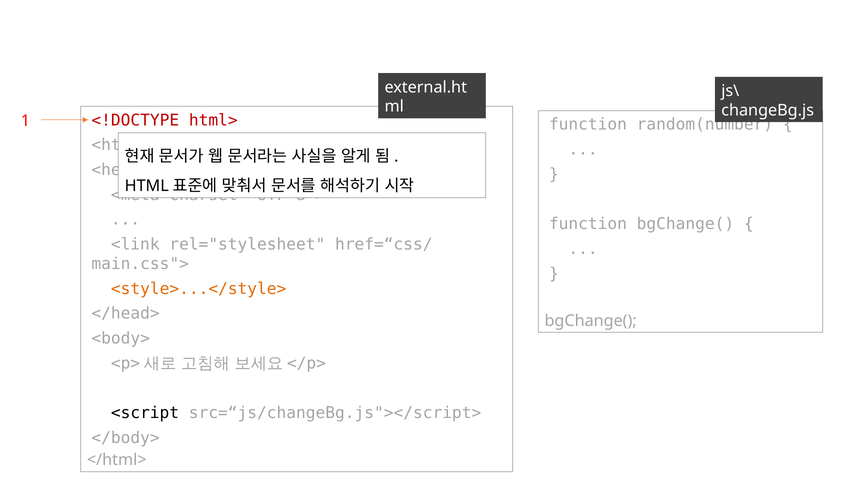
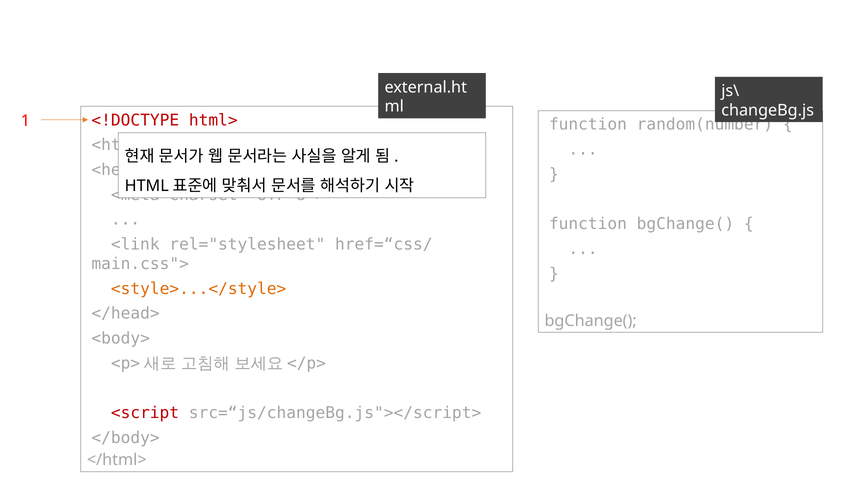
<script colour: black -> red (145, 413)
